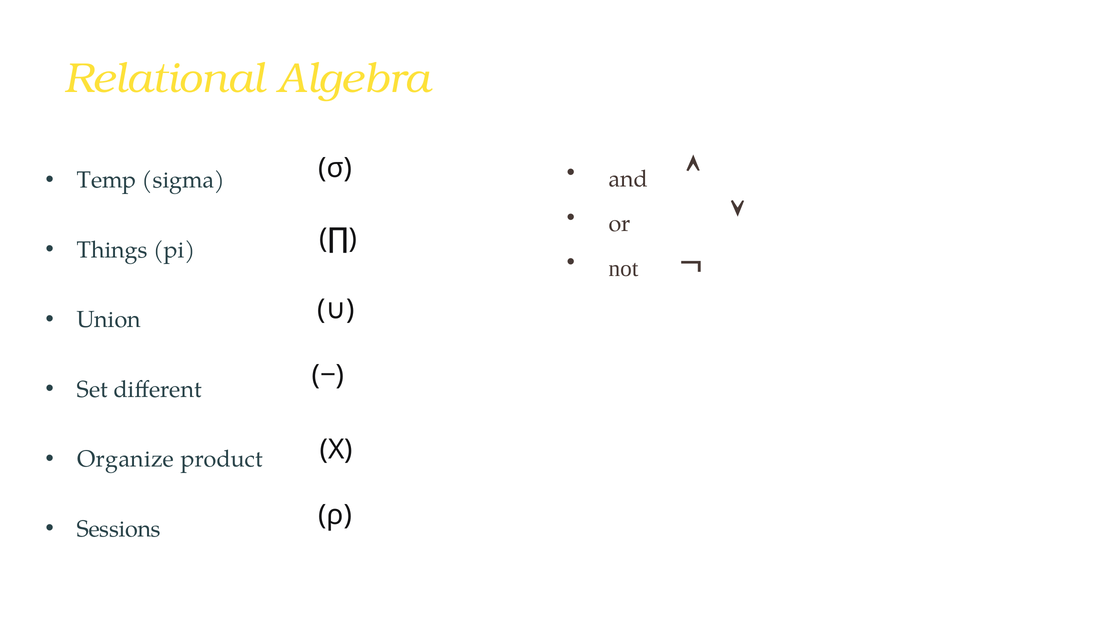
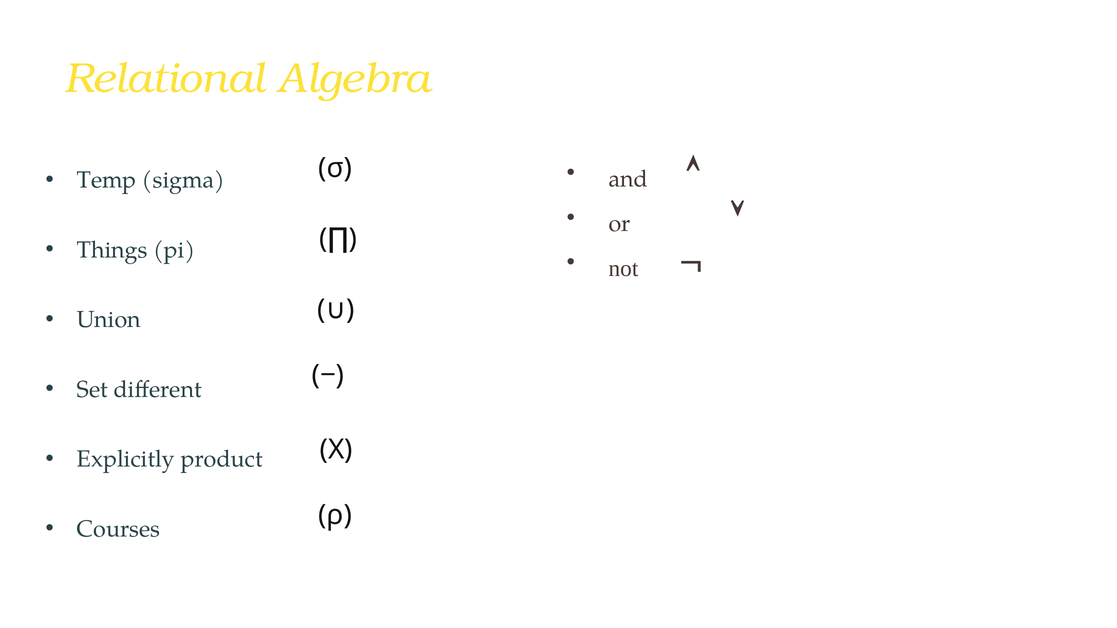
Organize: Organize -> Explicitly (126, 460)
Sessions: Sessions -> Courses (119, 529)
